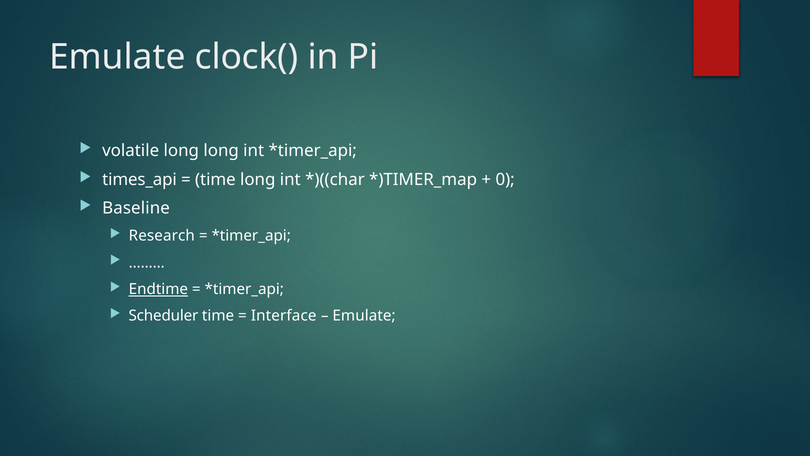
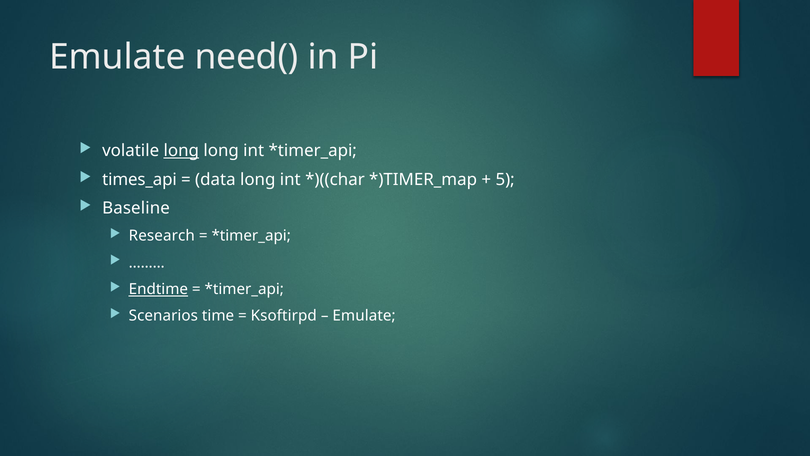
clock(: clock( -> need( (247, 57)
long underline: none -> present (181, 151)
time: time -> data (215, 179)
0: 0 -> 5 (505, 179)
Scheduler: Scheduler -> Scenarios (163, 316)
Interface: Interface -> Ksoftirpd (284, 316)
